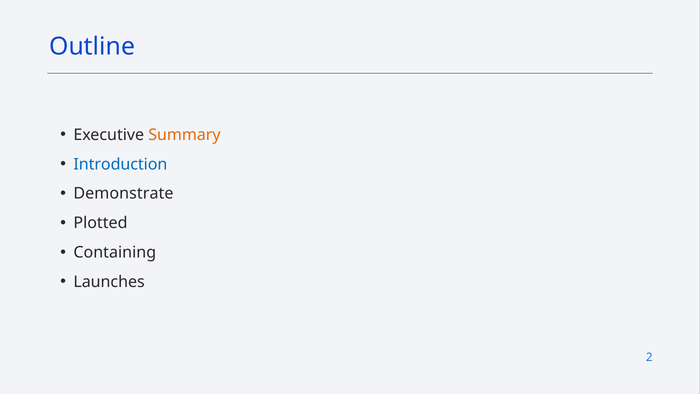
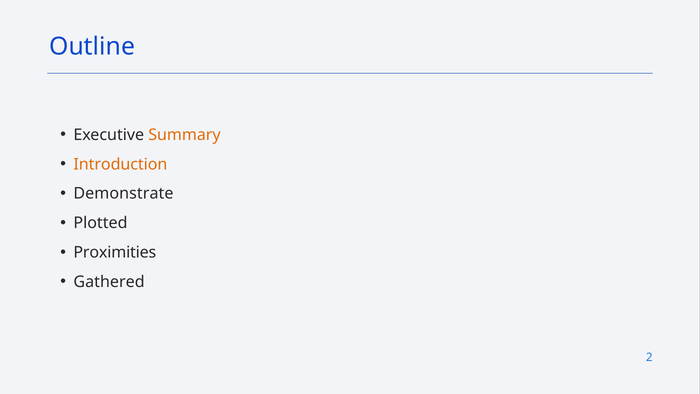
Introduction colour: blue -> orange (120, 164)
Containing: Containing -> Proximities (115, 252)
Launches: Launches -> Gathered (109, 282)
